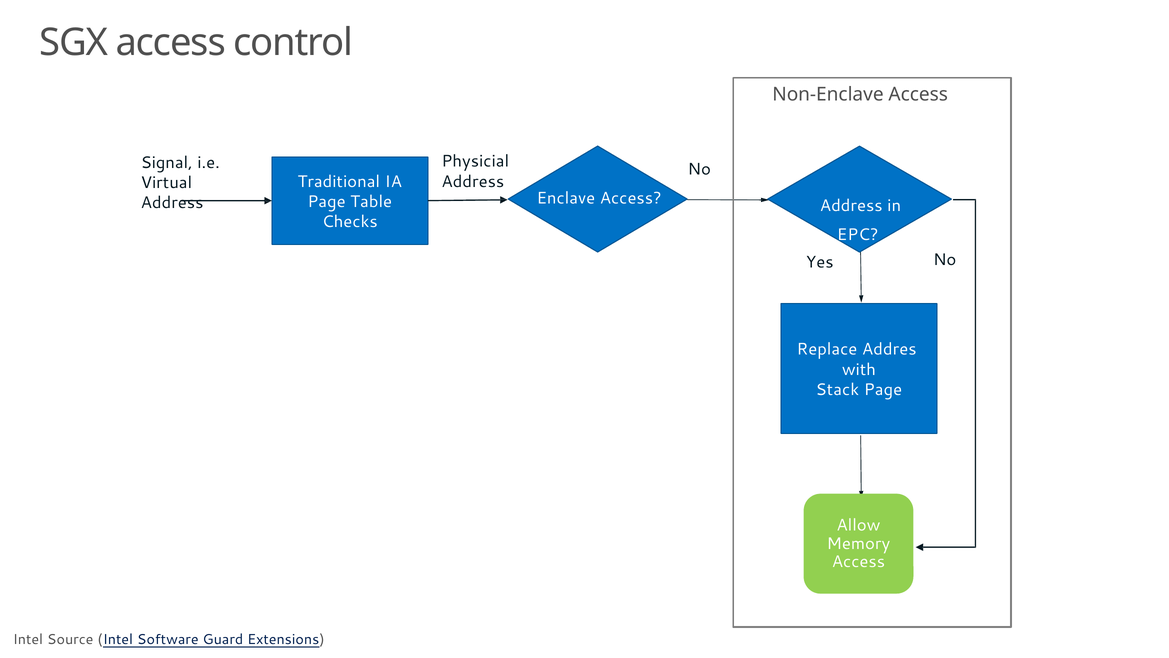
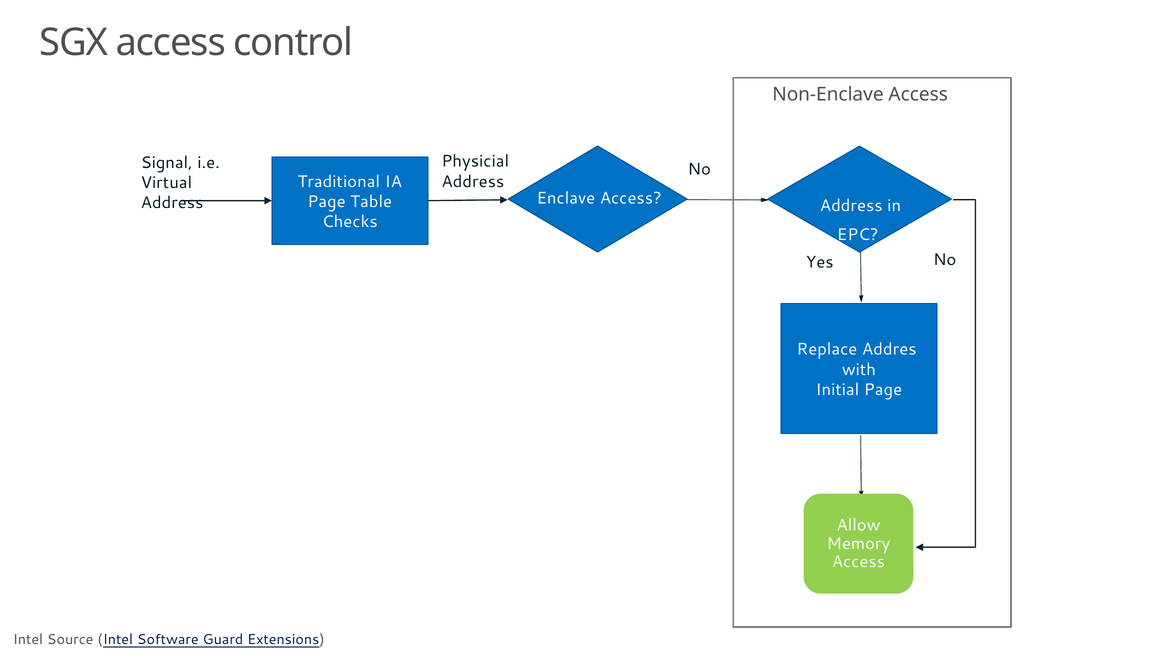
Stack: Stack -> Initial (837, 389)
